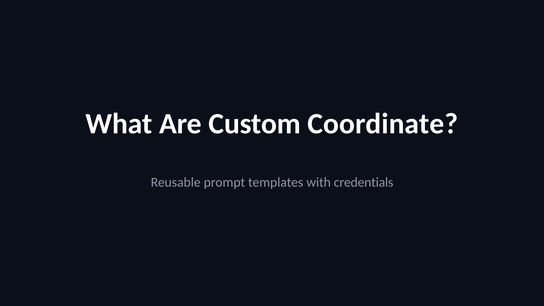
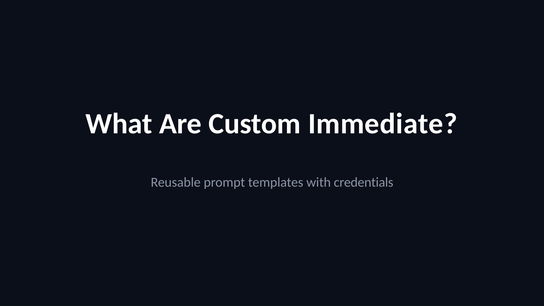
Coordinate: Coordinate -> Immediate (383, 124)
